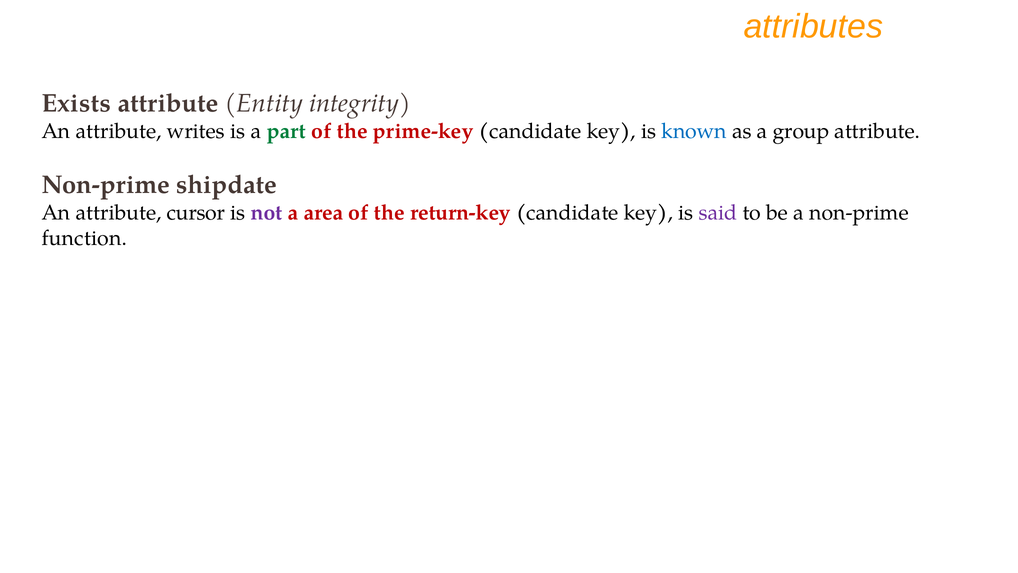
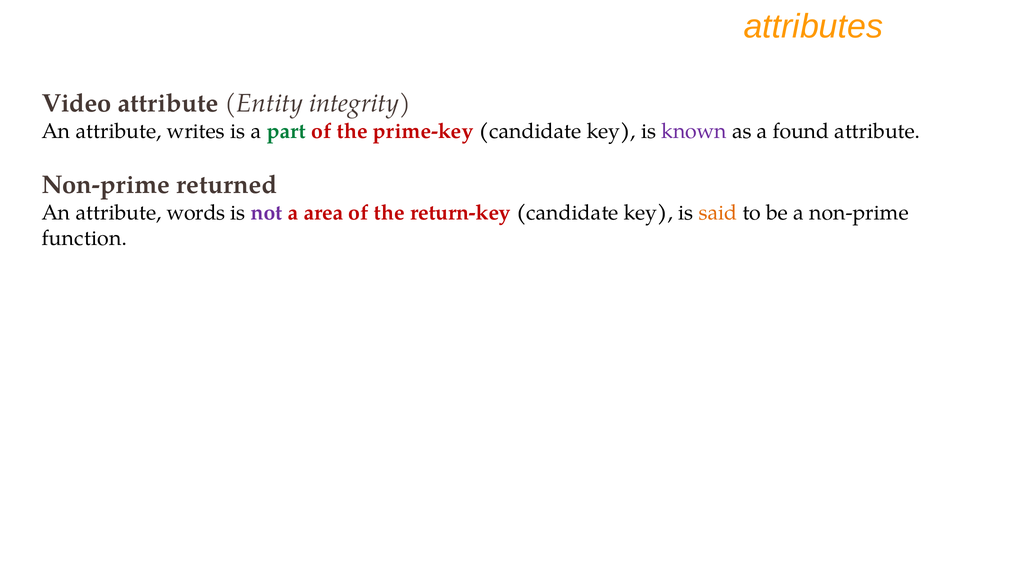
Exists: Exists -> Video (76, 104)
known colour: blue -> purple (694, 131)
group: group -> found (801, 131)
shipdate: shipdate -> returned (227, 185)
cursor: cursor -> words (196, 213)
said colour: purple -> orange (718, 213)
